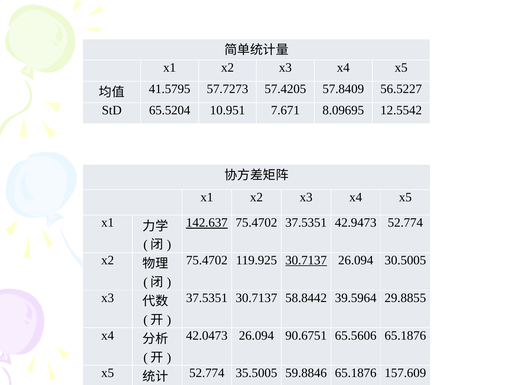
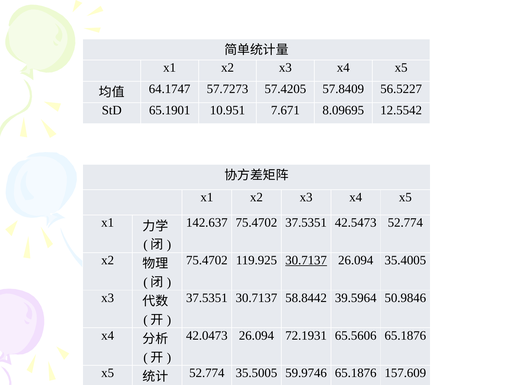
41.5795: 41.5795 -> 64.1747 (170, 89)
65.5204: 65.5204 -> 65.1901 (170, 110)
142.637 underline: present -> none (207, 223)
42.9473: 42.9473 -> 42.5473 (356, 223)
30.5005: 30.5005 -> 35.4005 (405, 260)
29.8855: 29.8855 -> 50.9846 (405, 298)
90.6751: 90.6751 -> 72.1931 (306, 335)
59.8846: 59.8846 -> 59.9746 (306, 373)
